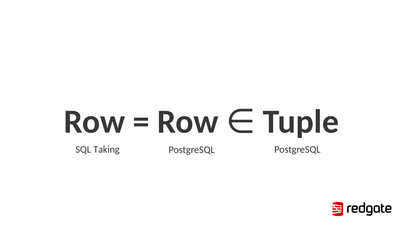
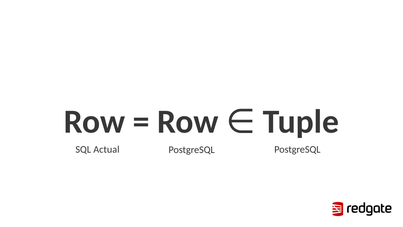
Taking: Taking -> Actual (106, 149)
